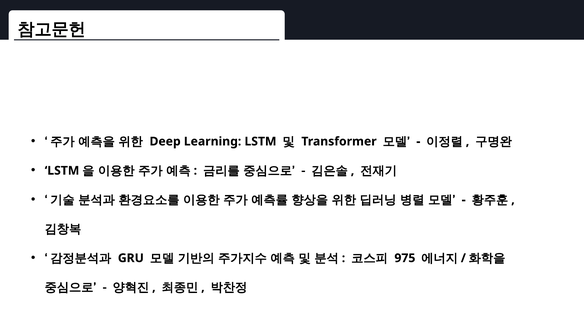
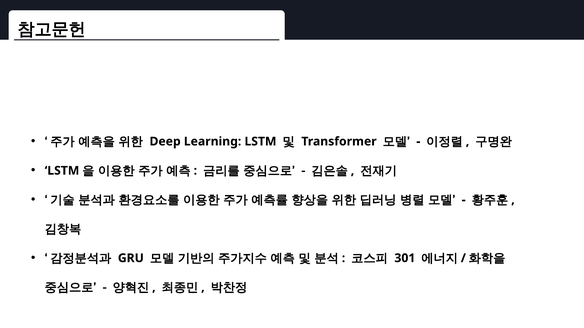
975: 975 -> 301 (405, 258)
